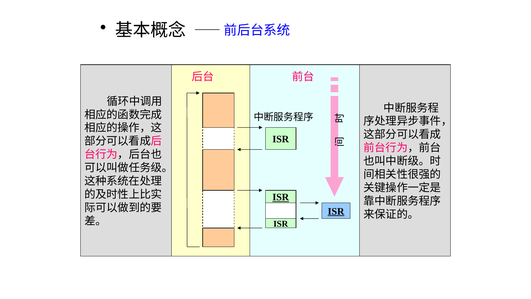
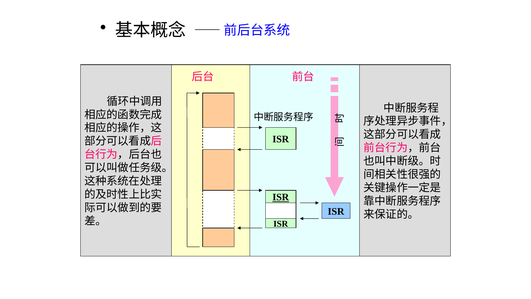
ISR underline: present -> none (336, 211)
